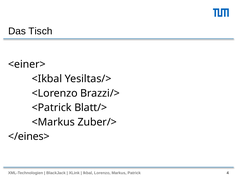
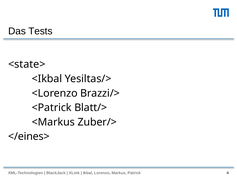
Tisch: Tisch -> Tests (40, 31)
<einer>: <einer> -> <state> (27, 64)
